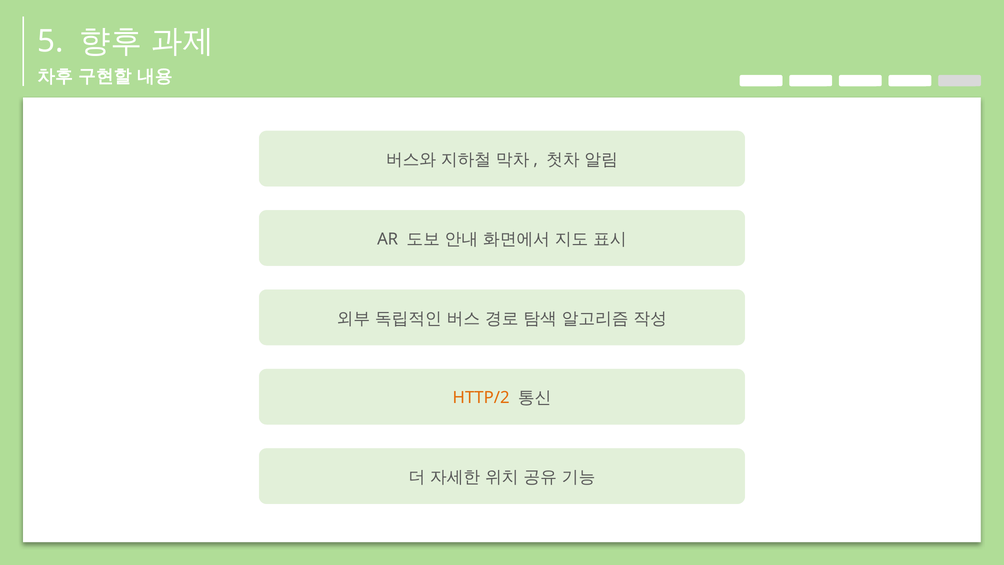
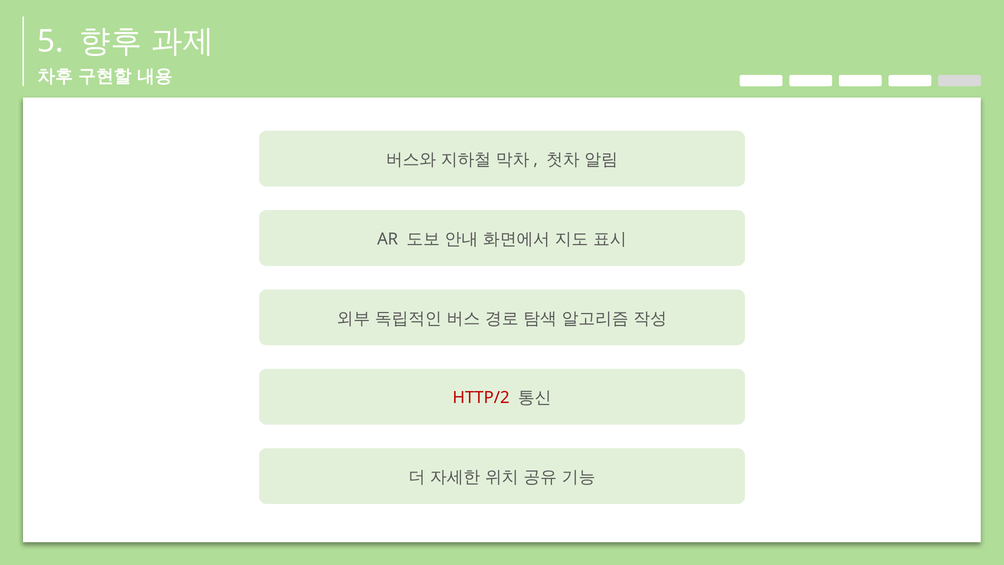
HTTP/2 colour: orange -> red (481, 398)
